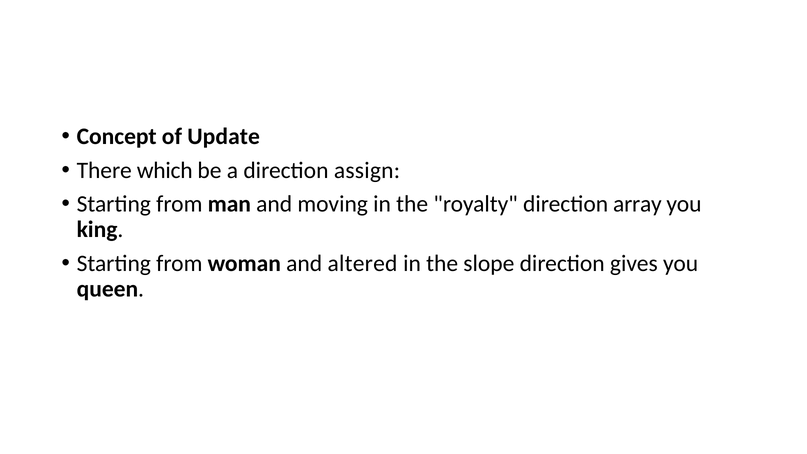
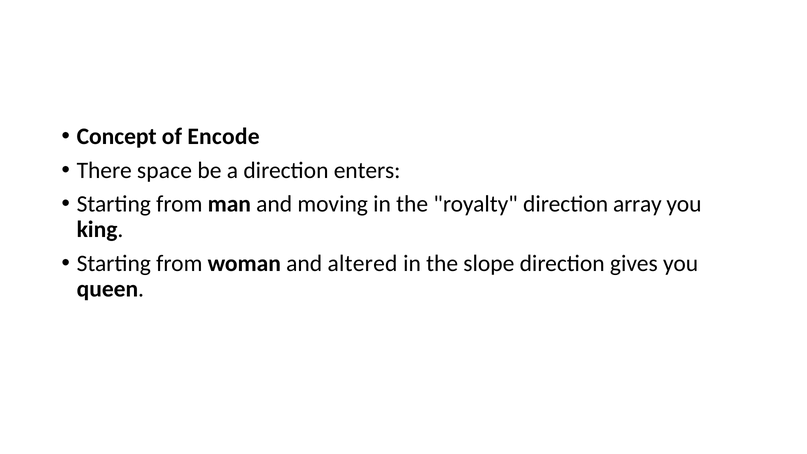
Update: Update -> Encode (224, 136)
which: which -> space (165, 170)
assign: assign -> enters (367, 170)
